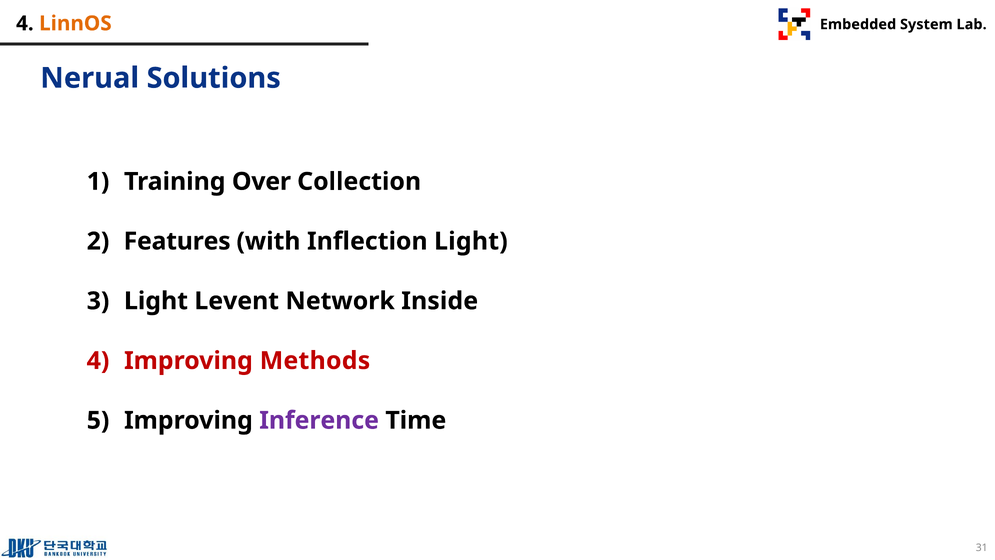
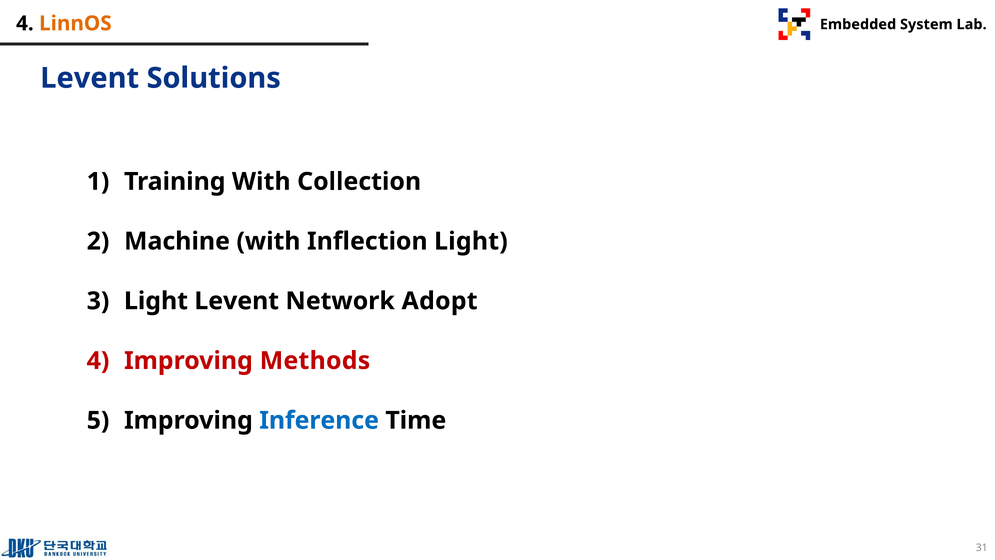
Nerual: Nerual -> Levent (90, 78)
Training Over: Over -> With (261, 181)
Features: Features -> Machine (177, 241)
Inside: Inside -> Adopt (440, 301)
Inference colour: purple -> blue (319, 420)
